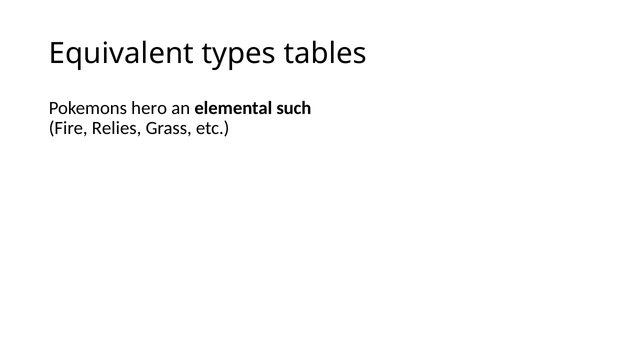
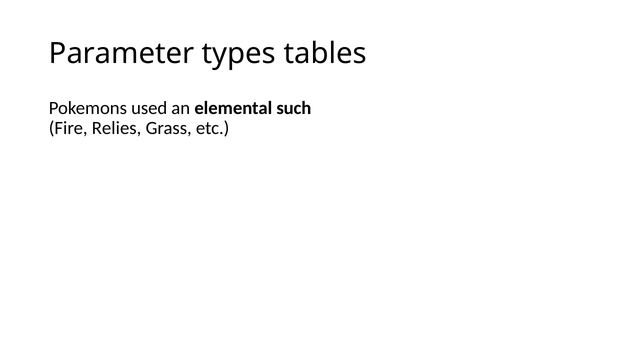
Equivalent: Equivalent -> Parameter (122, 54)
hero: hero -> used (149, 108)
